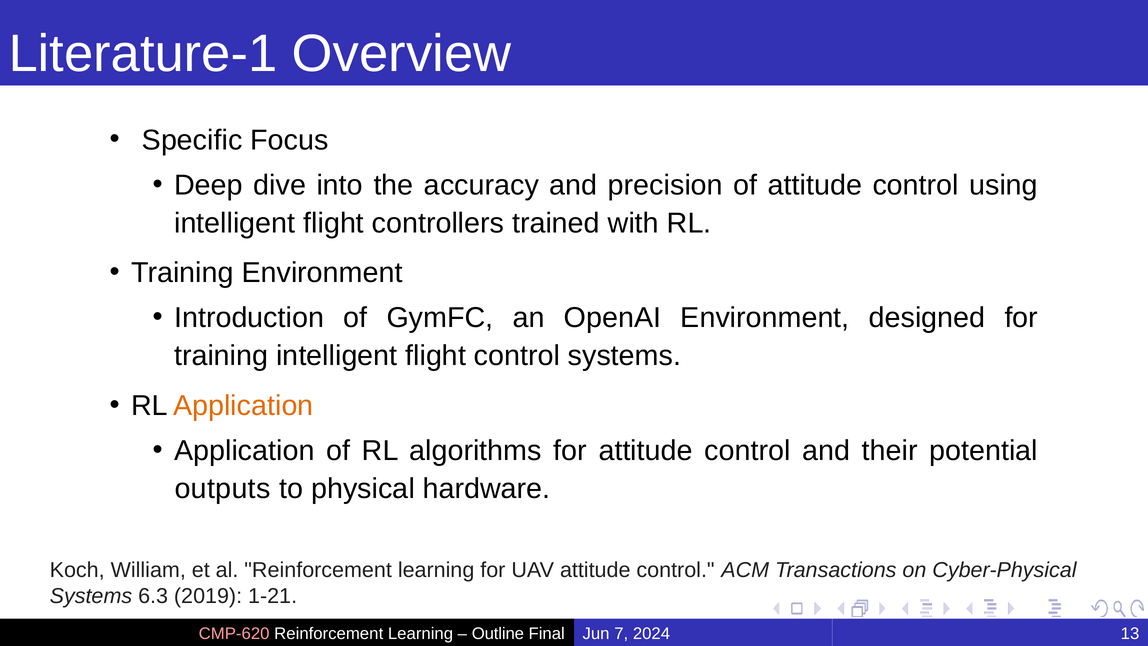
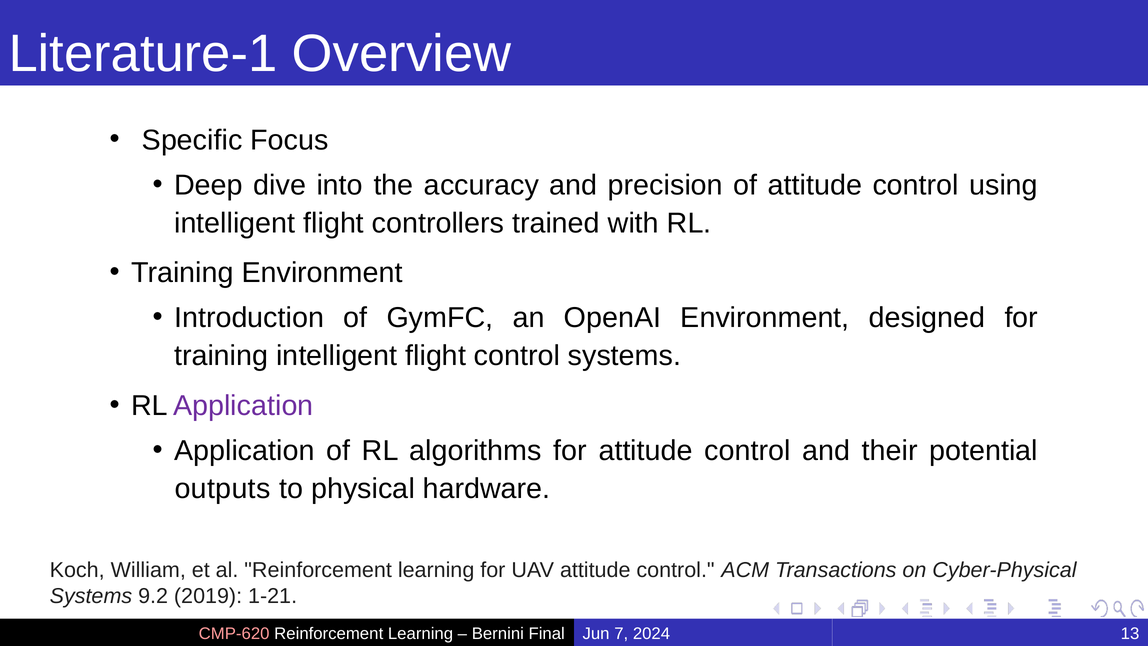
Application colour: orange -> purple (243, 406)
6.3: 6.3 -> 9.2 (153, 596)
Outline: Outline -> Bernini (498, 633)
